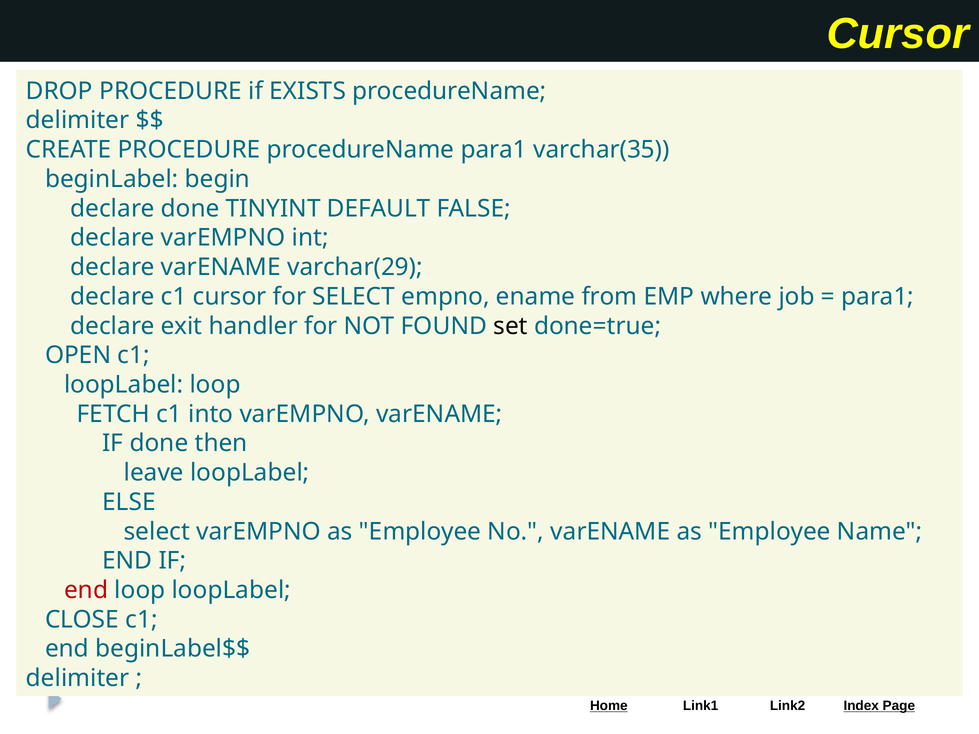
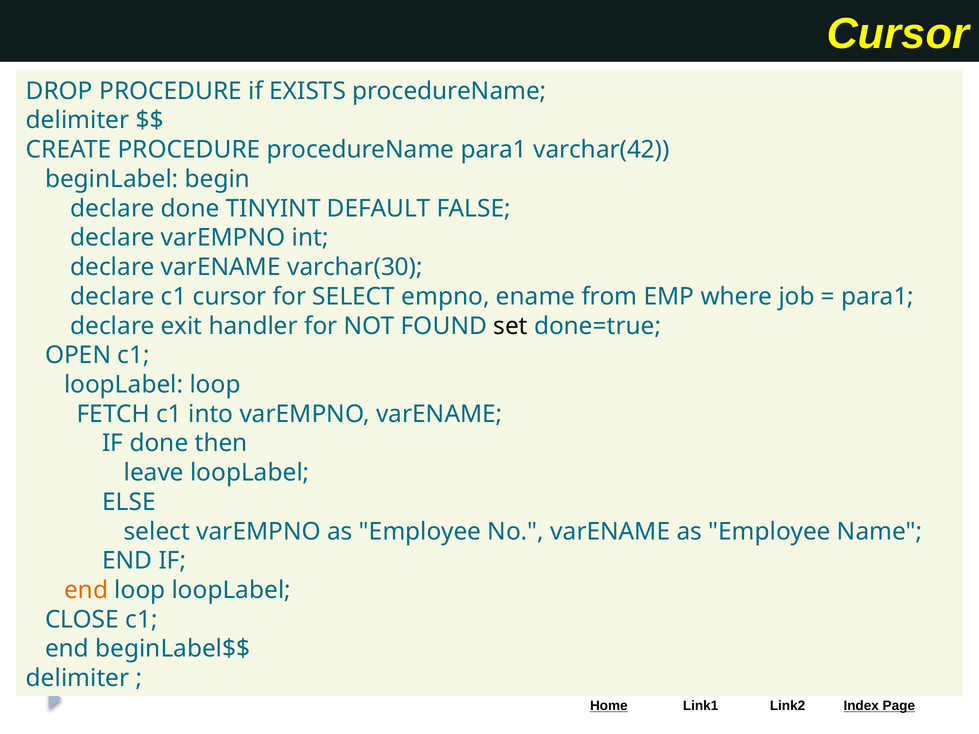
varchar(35: varchar(35 -> varchar(42 (601, 150)
varchar(29: varchar(29 -> varchar(30 (355, 267)
end colour: red -> orange (86, 590)
